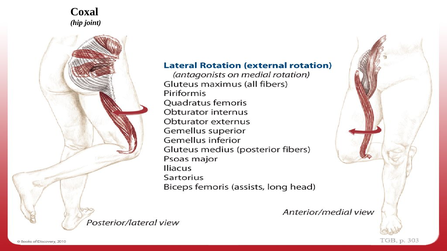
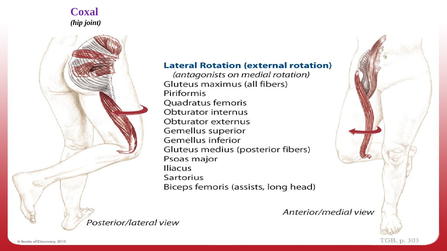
Coxal colour: black -> purple (84, 12)
